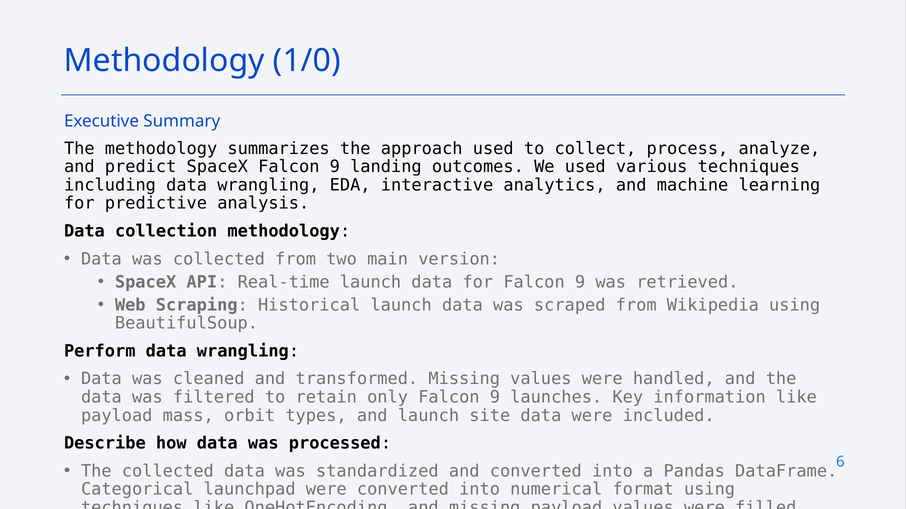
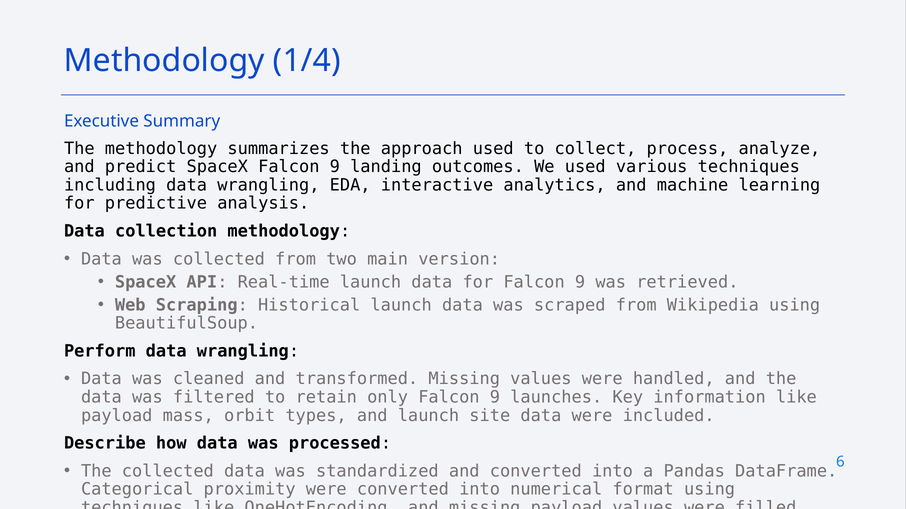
1/0: 1/0 -> 1/4 (307, 61)
launchpad: launchpad -> proximity (250, 490)
